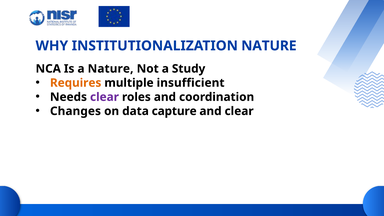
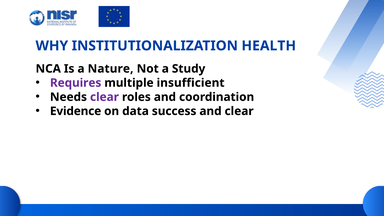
INSTITUTIONALIZATION NATURE: NATURE -> HEALTH (269, 46)
Requires colour: orange -> purple (76, 83)
Changes: Changes -> Evidence (76, 111)
capture: capture -> success (174, 111)
